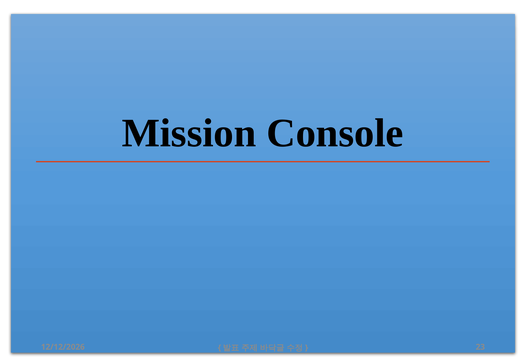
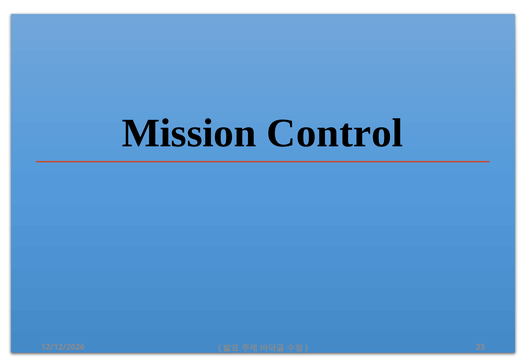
Console: Console -> Control (335, 133)
